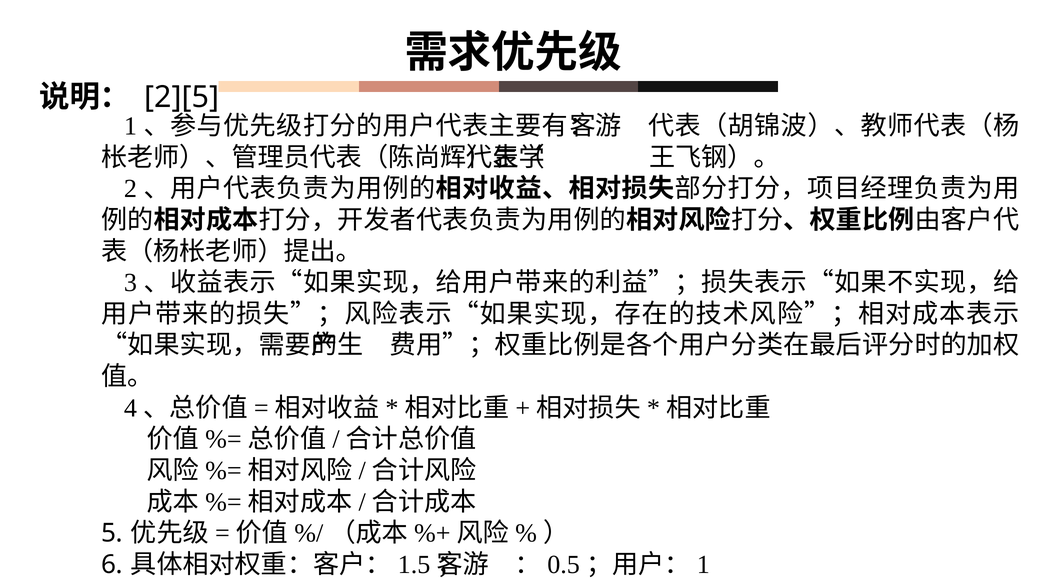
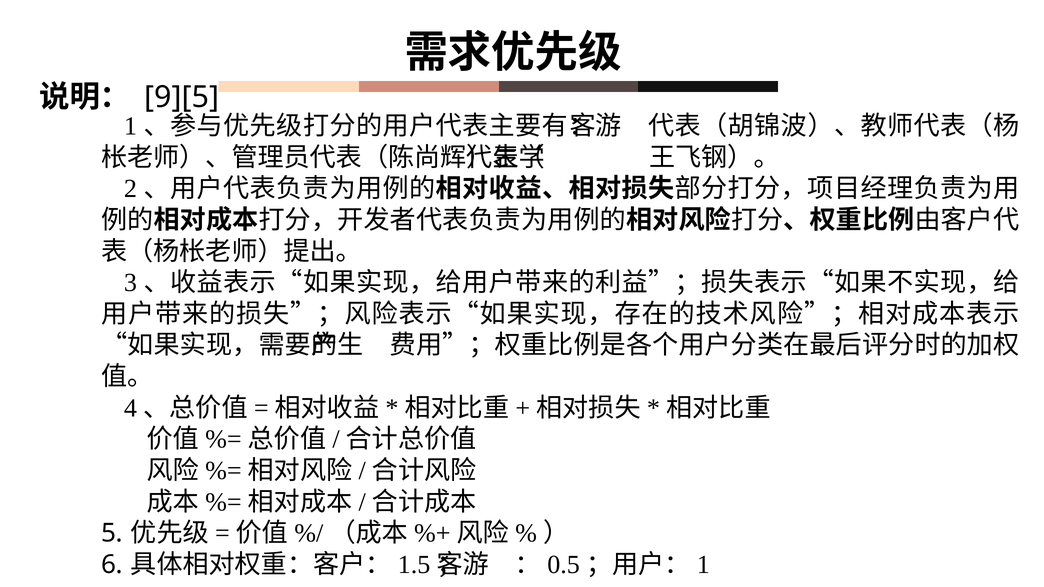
2][5: 2][5 -> 9][5 (182, 97)
